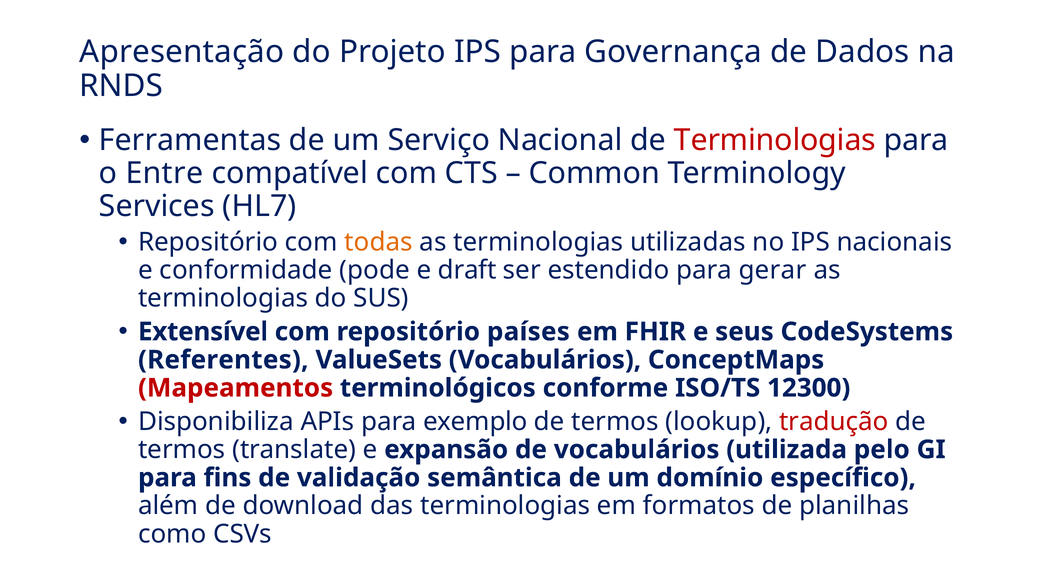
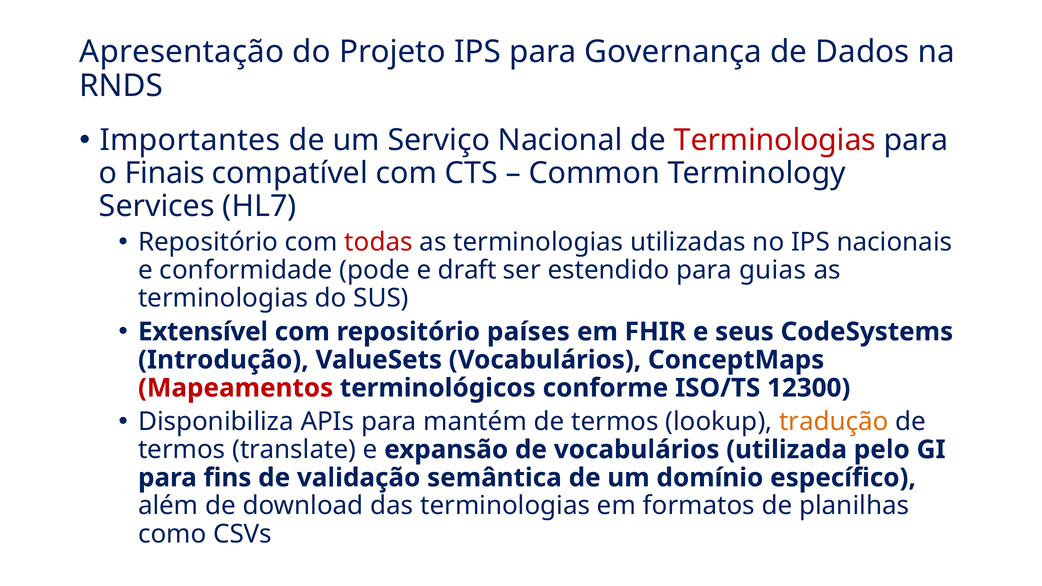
Ferramentas: Ferramentas -> Importantes (190, 140)
Entre: Entre -> Finais (165, 173)
todas colour: orange -> red (379, 242)
gerar: gerar -> guias (773, 270)
Referentes: Referentes -> Introdução (223, 360)
exemplo: exemplo -> mantém (475, 422)
tradução colour: red -> orange (834, 422)
